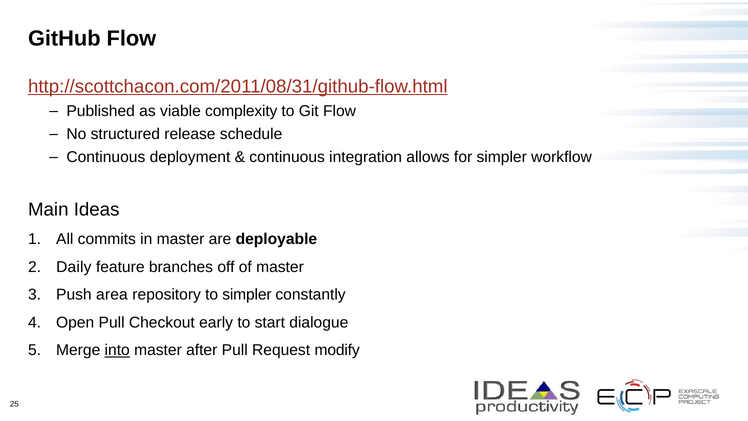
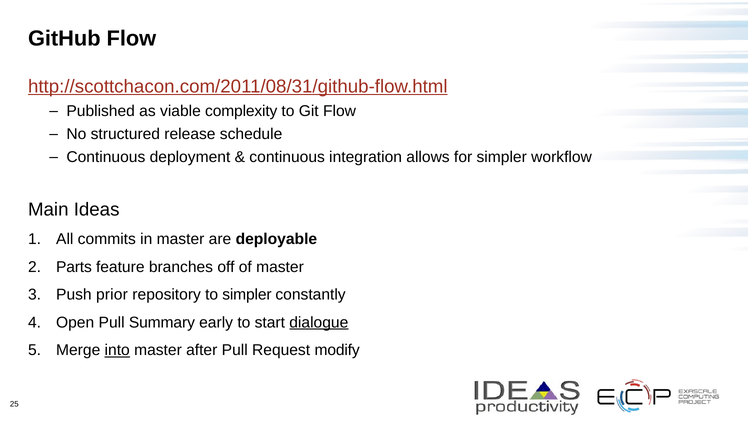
Daily: Daily -> Parts (74, 267)
area: area -> prior (112, 295)
Checkout: Checkout -> Summary (162, 322)
dialogue underline: none -> present (319, 322)
